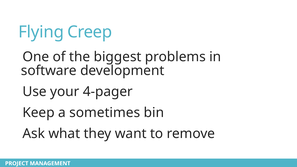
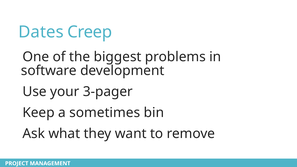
Flying: Flying -> Dates (41, 32)
4-pager: 4-pager -> 3-pager (108, 92)
